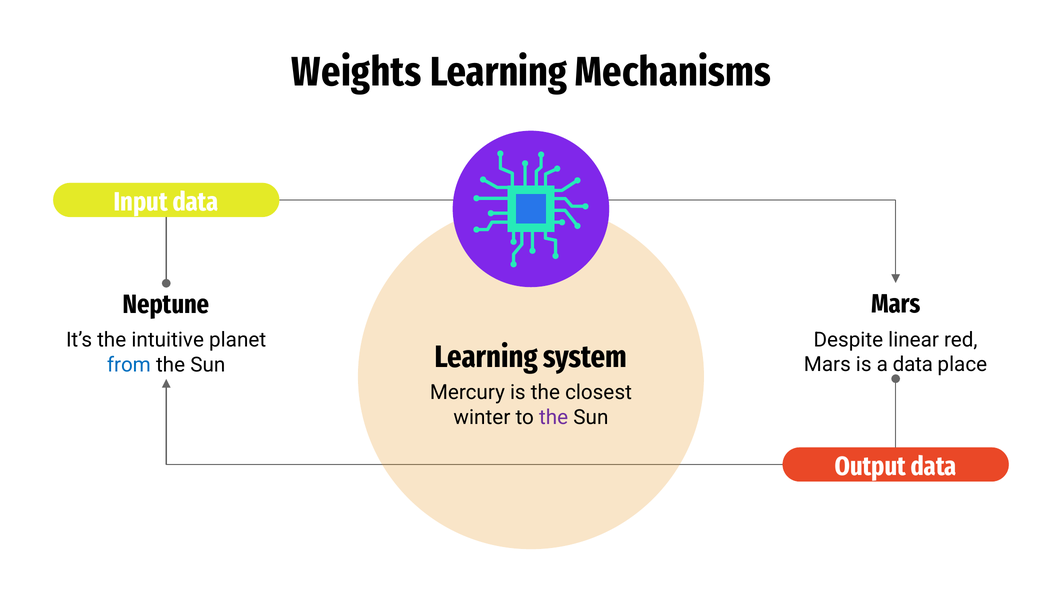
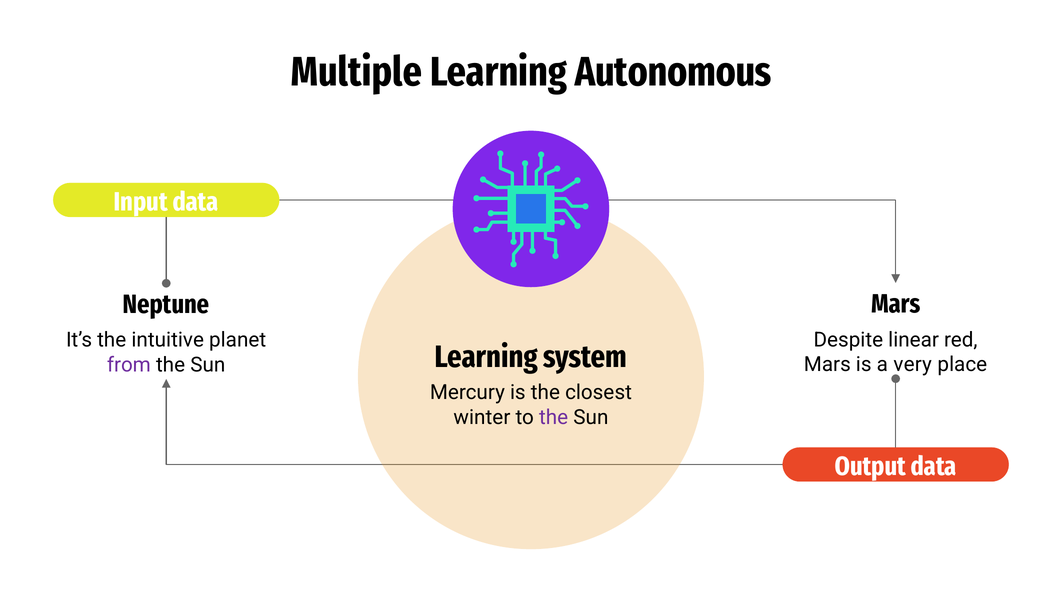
Weights: Weights -> Multiple (357, 72)
Mechanisms: Mechanisms -> Autonomous (673, 72)
a data: data -> very (913, 365)
from colour: blue -> purple (129, 365)
